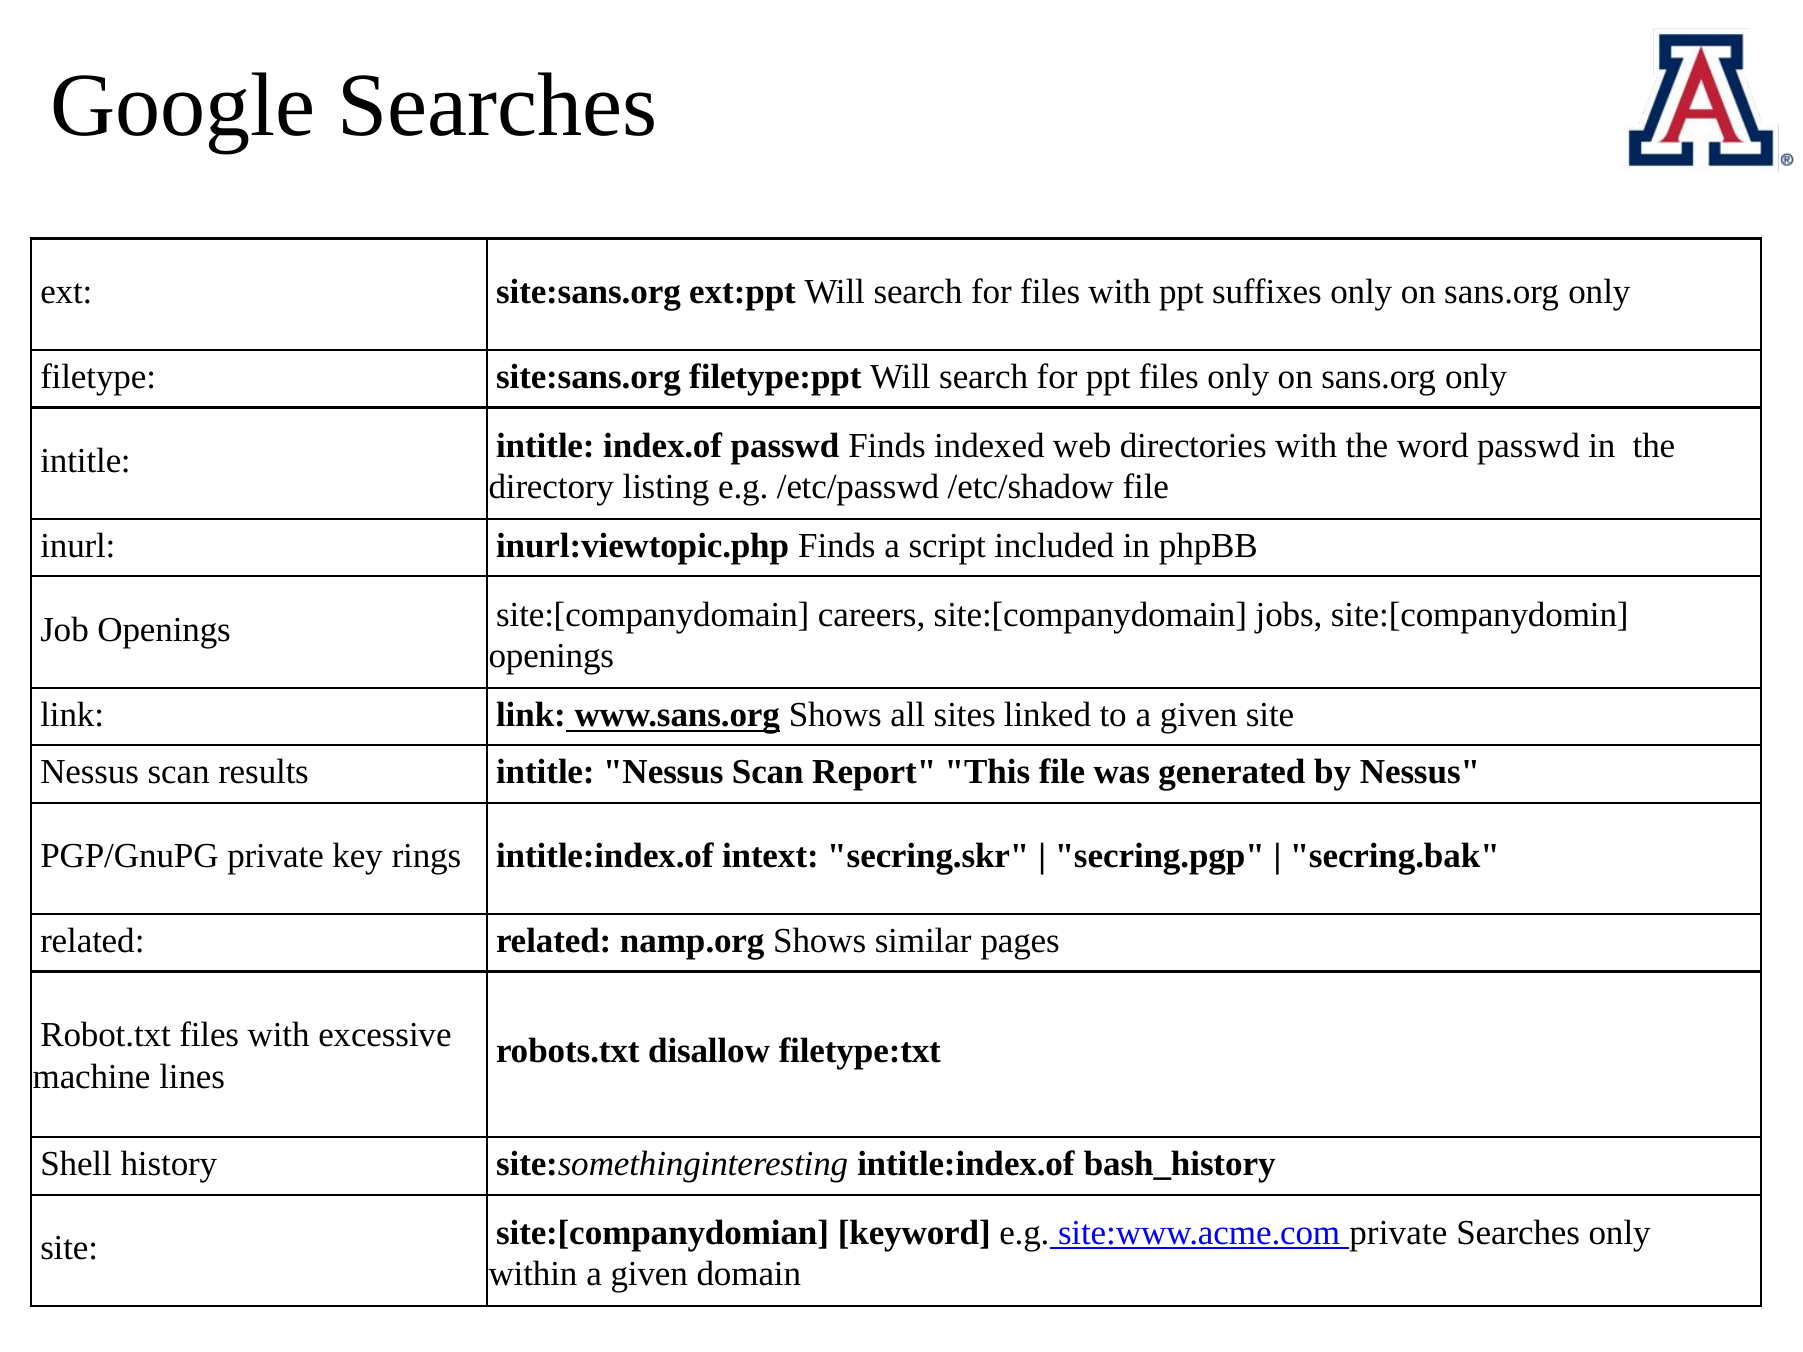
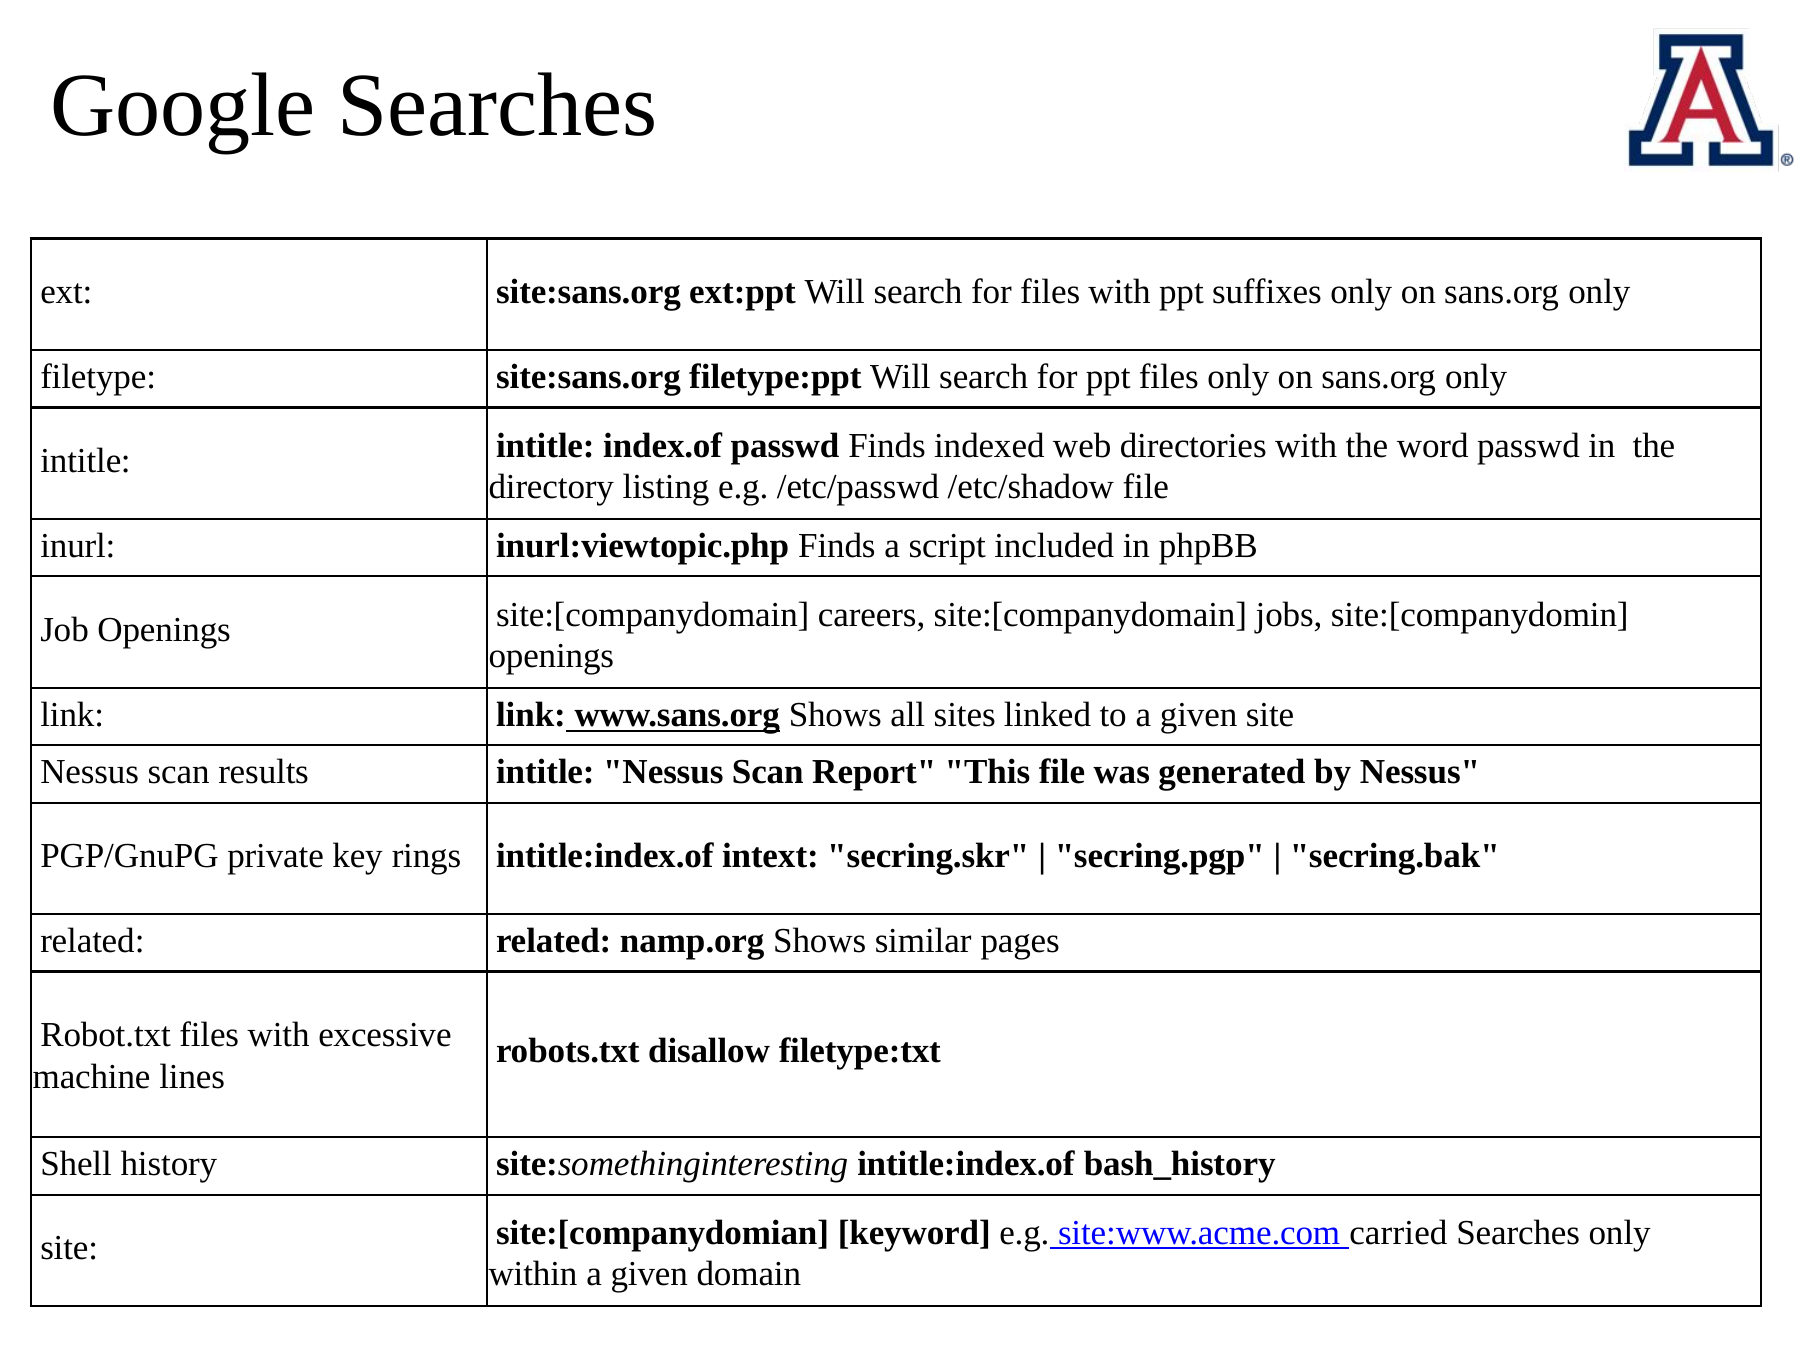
site:www.acme.com private: private -> carried (1398, 1233)
